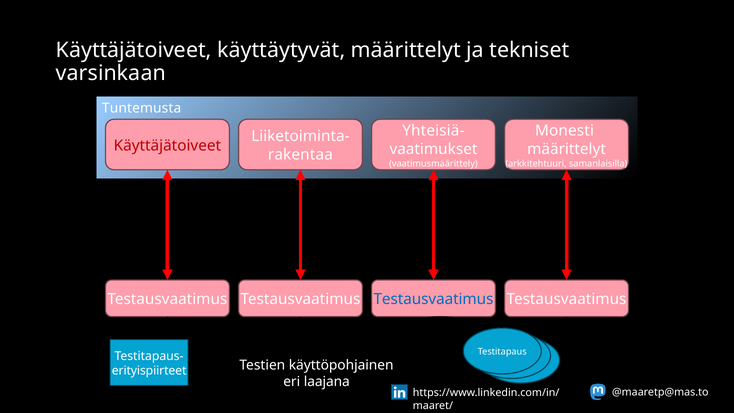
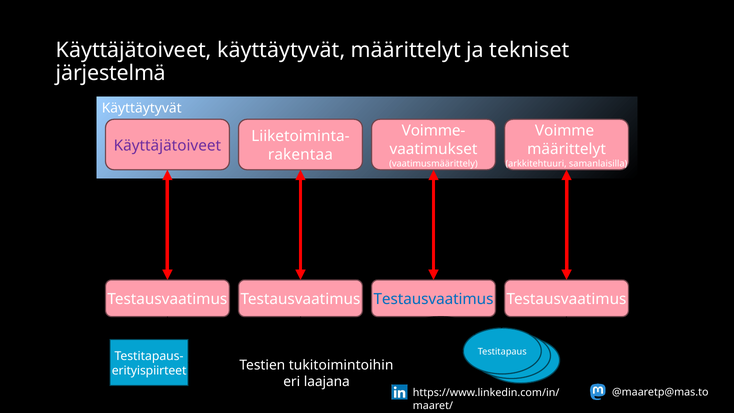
varsinkaan: varsinkaan -> järjestelmä (111, 73)
Tuntemusta: Tuntemusta -> Käyttäytyvät (142, 108)
Yhteisiä-: Yhteisiä- -> Voimme- (434, 131)
Monesti: Monesti -> Voimme (565, 131)
Käyttäjätoiveet colour: red -> purple (167, 146)
käyttöpohjainen: käyttöpohjainen -> tukitoimintoihin (341, 365)
